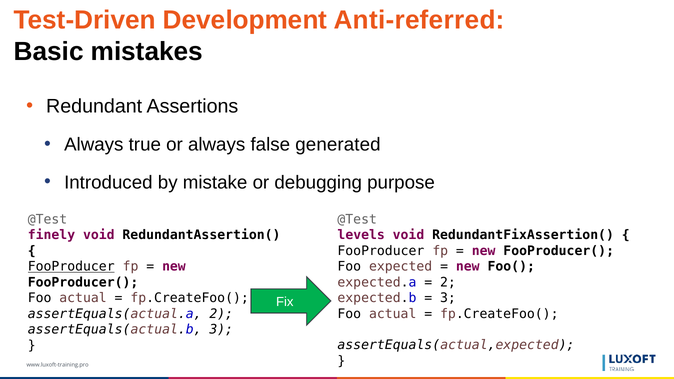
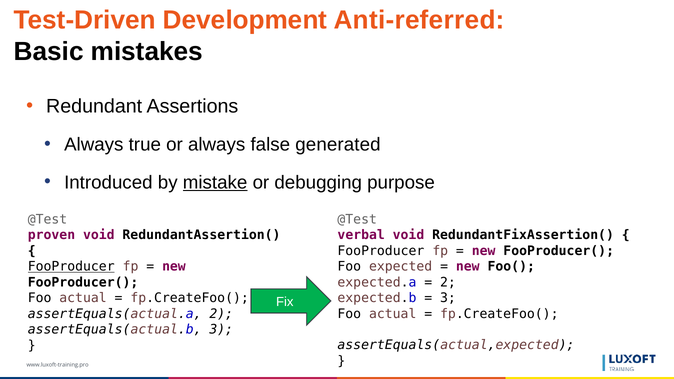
mistake underline: none -> present (215, 182)
finely: finely -> proven (51, 235)
levels: levels -> verbal (361, 235)
